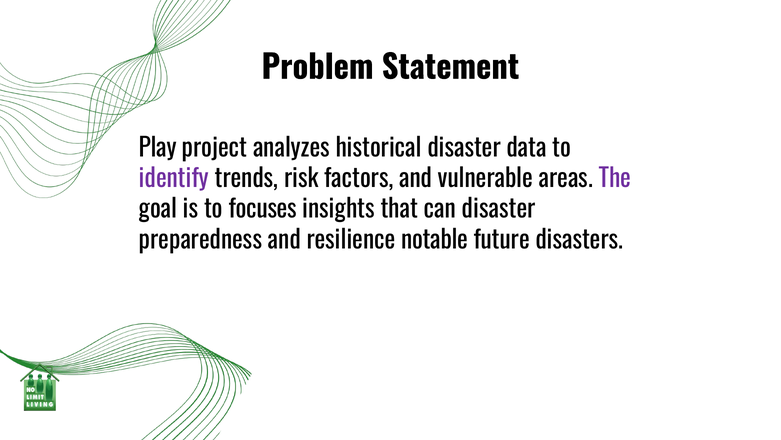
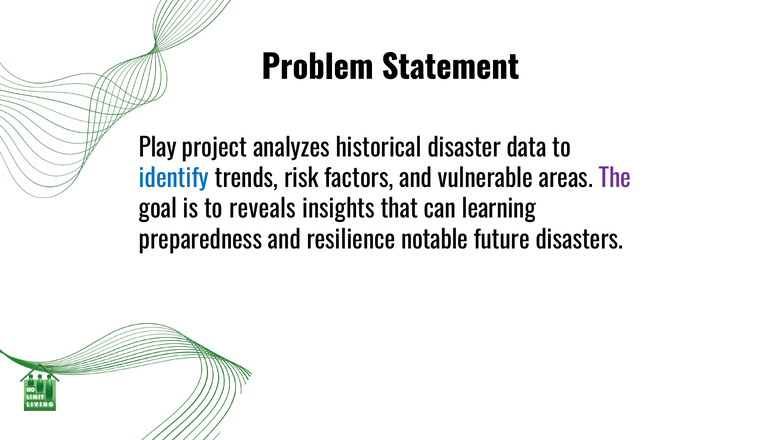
identify colour: purple -> blue (174, 179)
focuses: focuses -> reveals (262, 209)
can disaster: disaster -> learning (499, 209)
